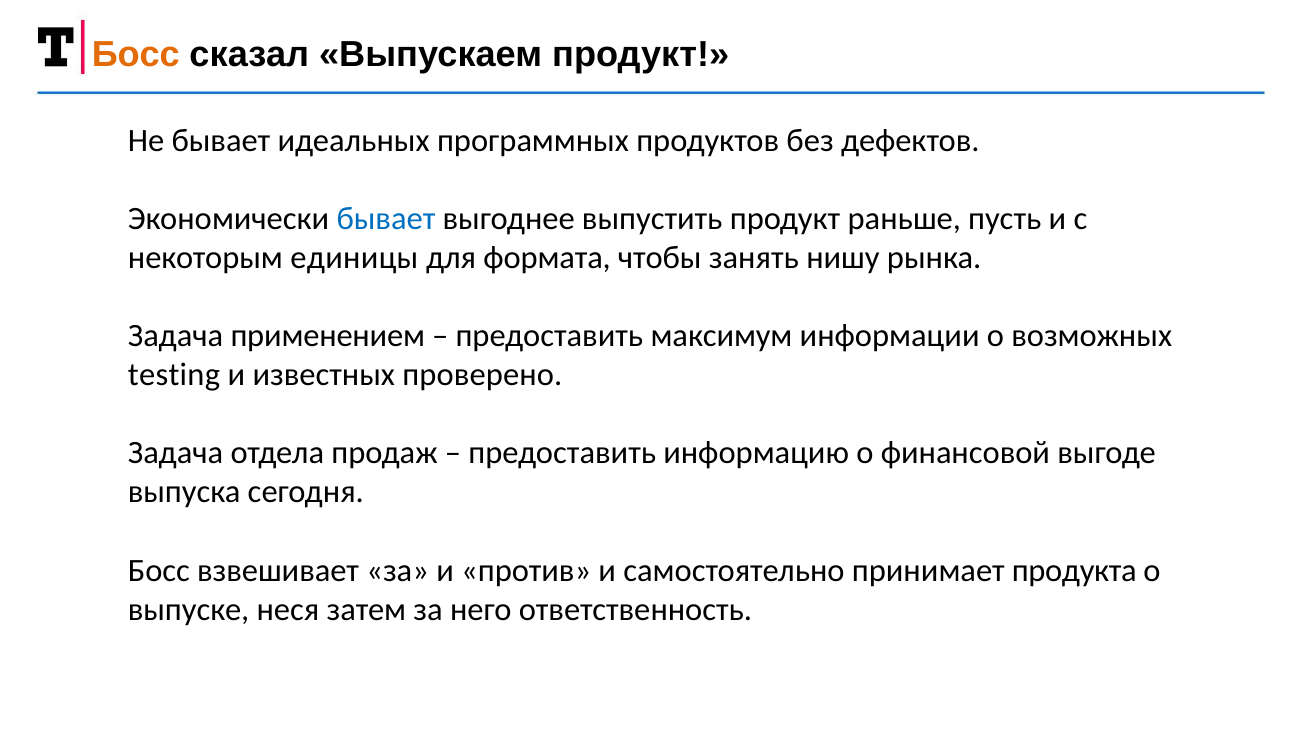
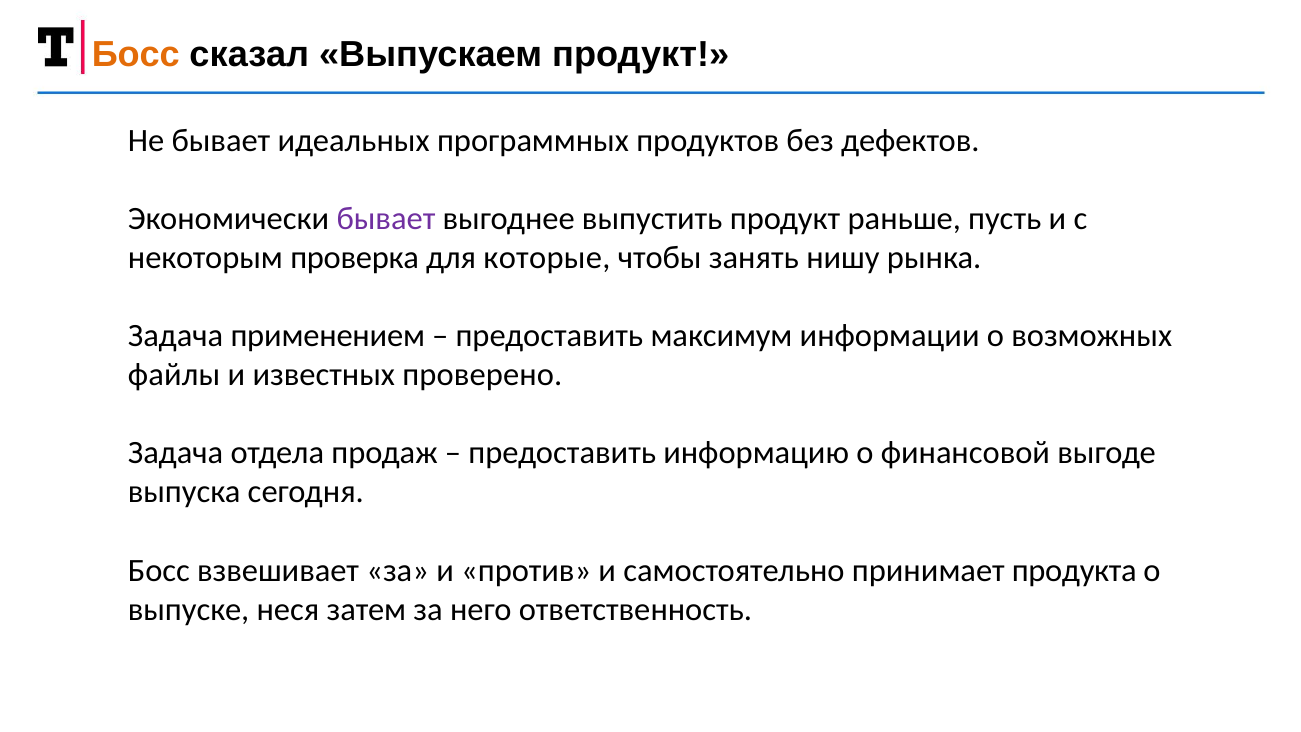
бывает colour: blue -> purple (386, 219)
единицы: единицы -> проверка (355, 258)
формата: формата -> которые (547, 258)
testing: testing -> файлы (174, 375)
